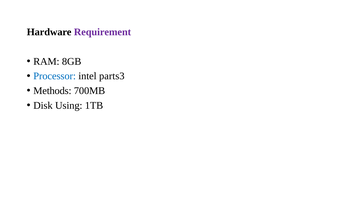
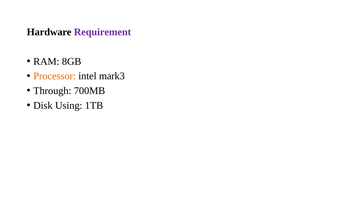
Processor colour: blue -> orange (55, 76)
parts3: parts3 -> mark3 (112, 76)
Methods: Methods -> Through (52, 91)
